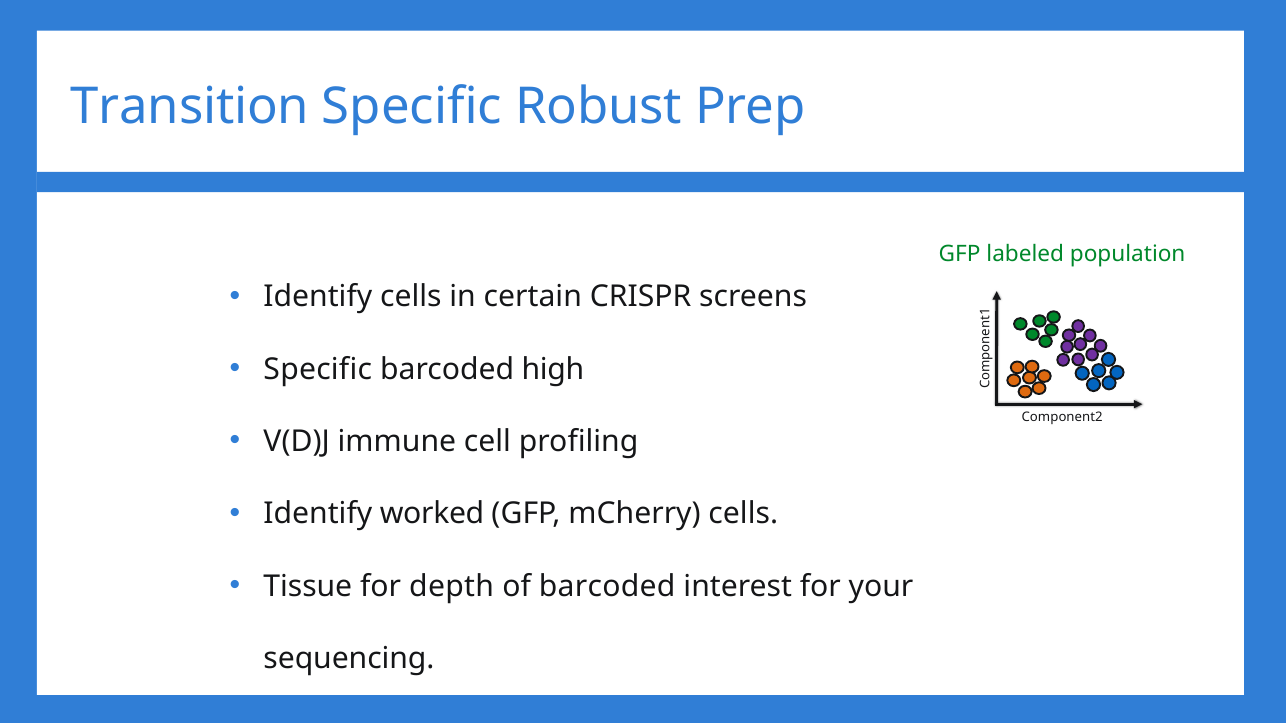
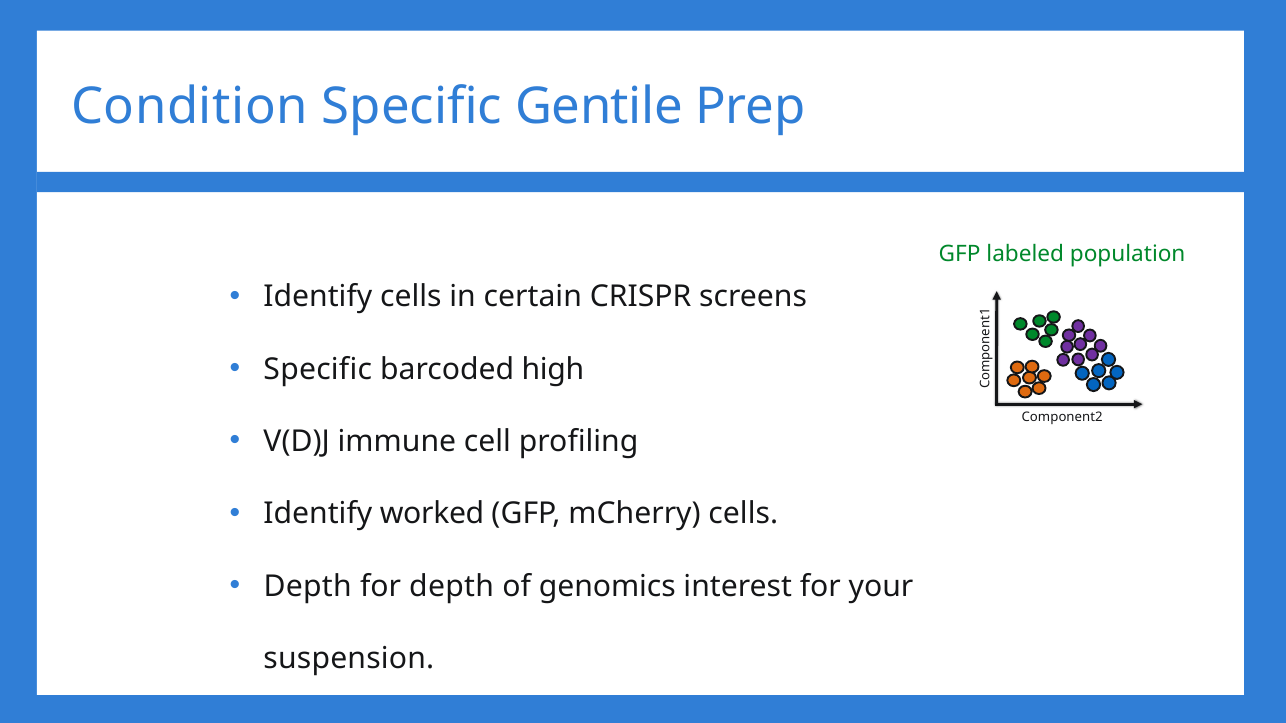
Transition: Transition -> Condition (189, 107)
Robust: Robust -> Gentile (599, 107)
Tissue: Tissue -> Depth (308, 587)
of barcoded: barcoded -> genomics (607, 587)
sequencing: sequencing -> suspension (349, 659)
